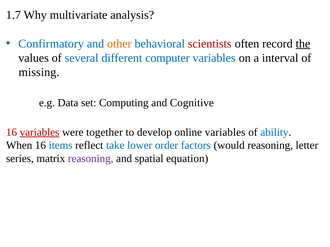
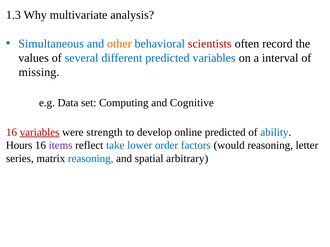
1.7: 1.7 -> 1.3 (13, 15)
Confirmatory: Confirmatory -> Simultaneous (51, 44)
the underline: present -> none (303, 44)
different computer: computer -> predicted (167, 58)
together: together -> strength (104, 132)
online variables: variables -> predicted (225, 132)
When: When -> Hours (19, 146)
items colour: blue -> purple (61, 146)
reasoning colour: purple -> blue (91, 159)
equation: equation -> arbitrary (187, 159)
